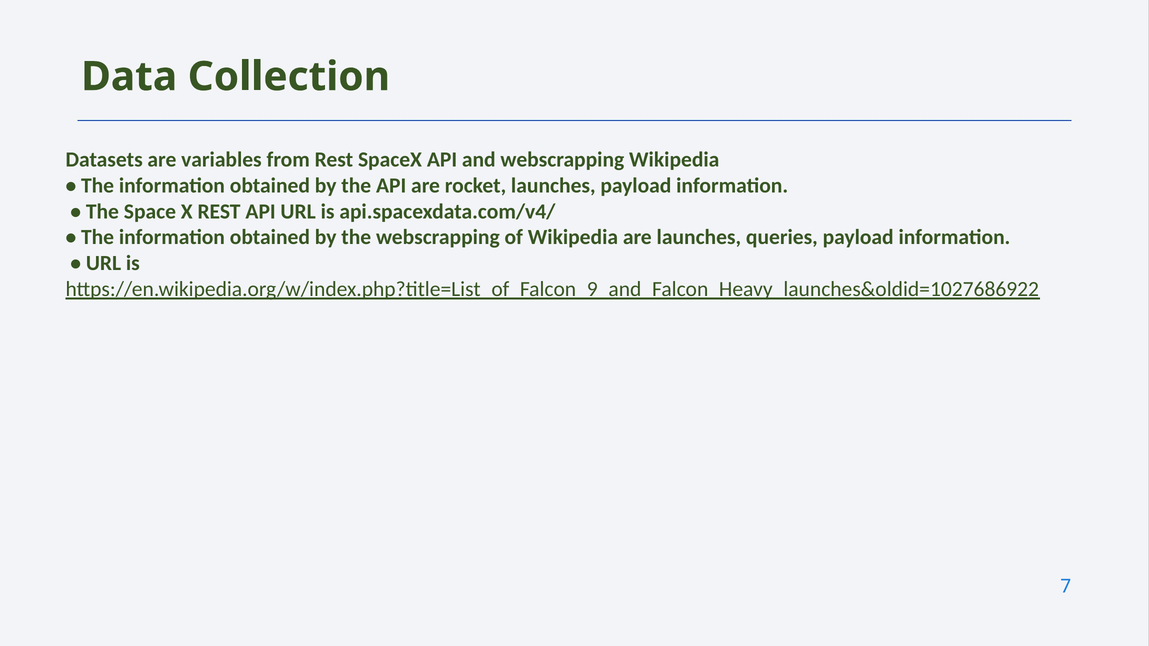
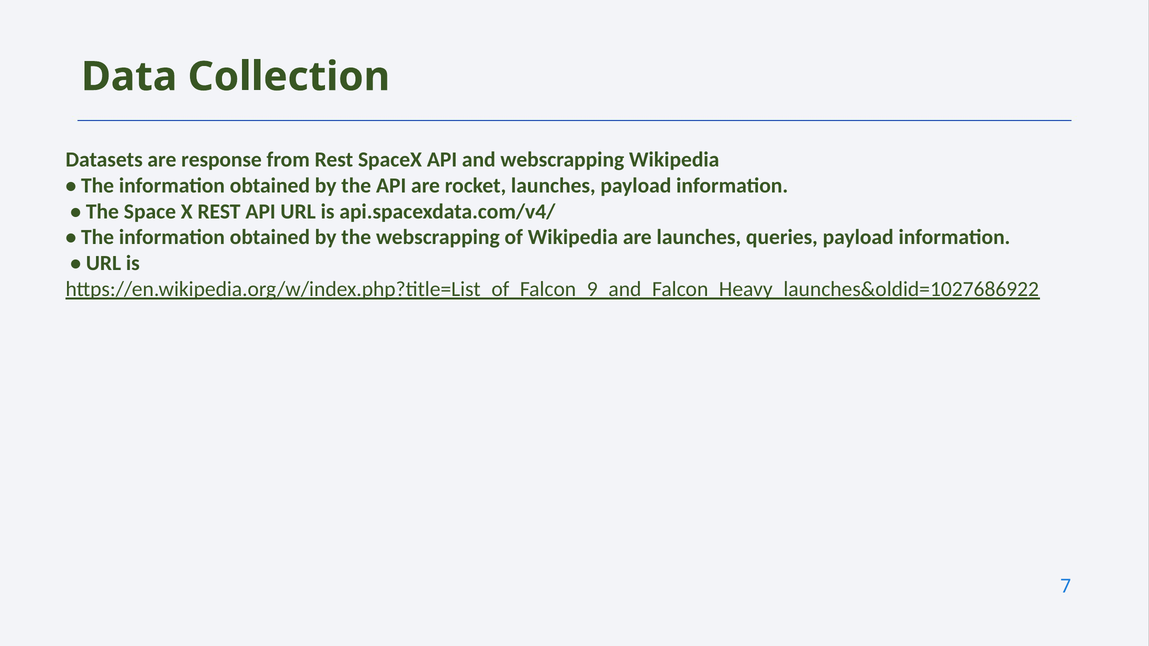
variables: variables -> response (221, 160)
